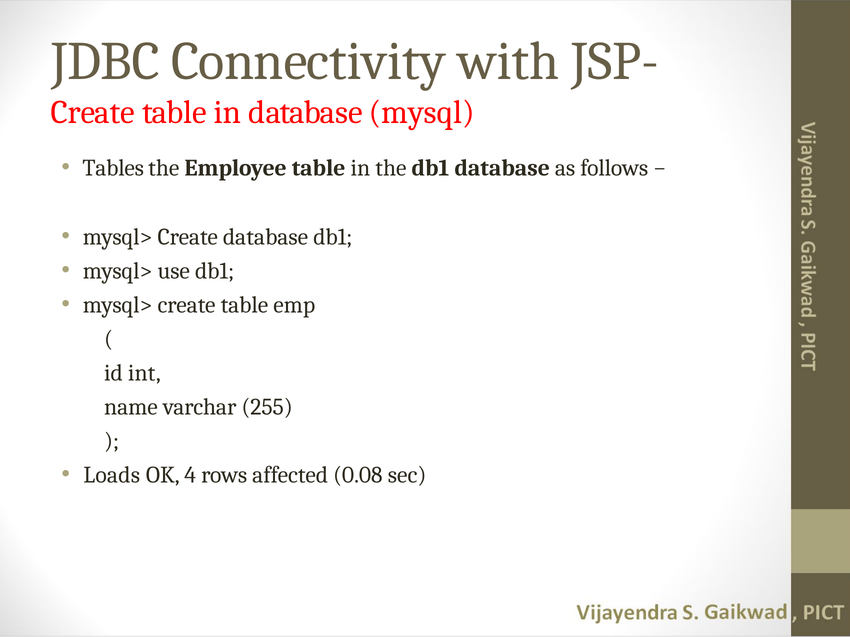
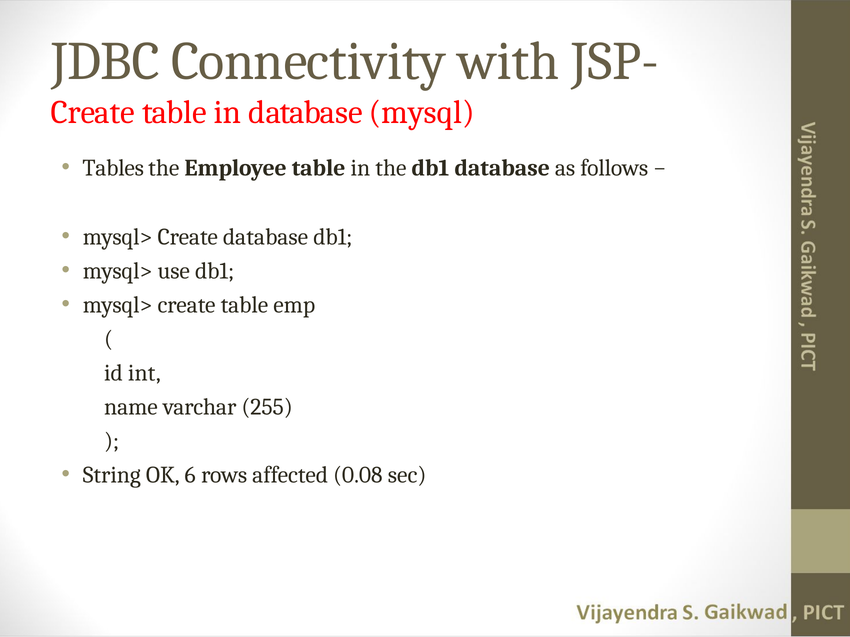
Loads: Loads -> String (112, 475)
4: 4 -> 6 (190, 475)
